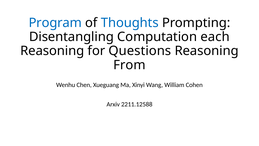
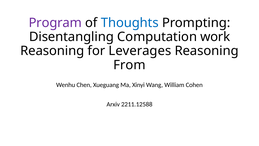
Program colour: blue -> purple (55, 23)
each: each -> work (215, 37)
Questions: Questions -> Leverages (140, 51)
